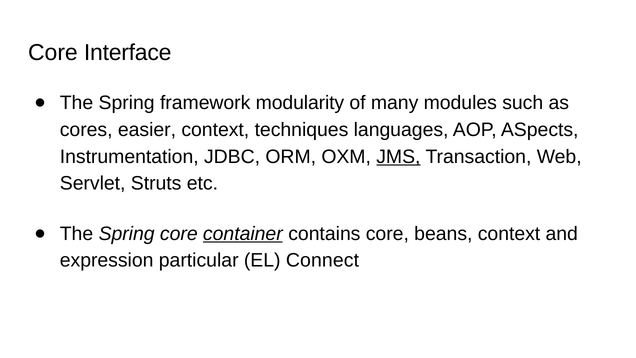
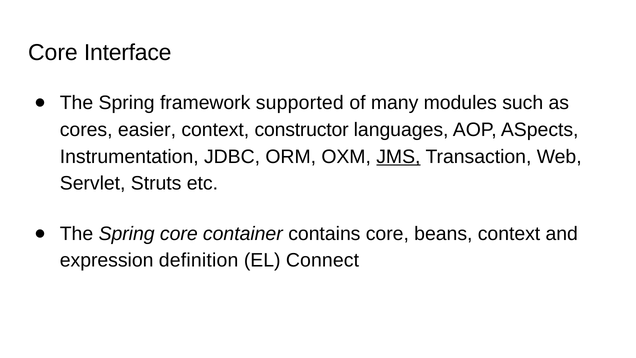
modularity: modularity -> supported (300, 103)
techniques: techniques -> constructor (302, 130)
container underline: present -> none (243, 233)
particular: particular -> definition (199, 260)
